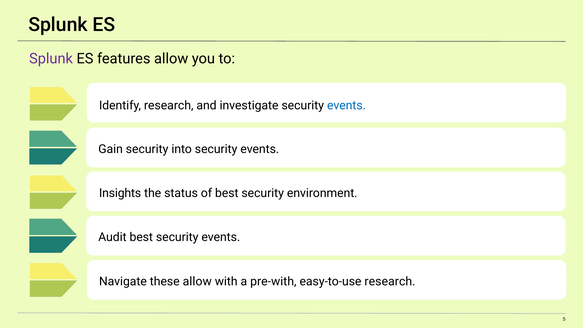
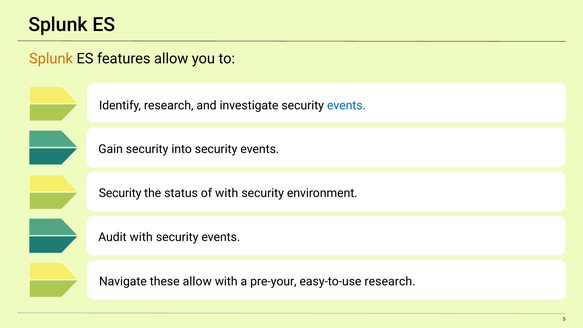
Splunk colour: purple -> orange (51, 59)
Insights: Insights -> Security (120, 193)
of best: best -> with (227, 193)
Audit best: best -> with (141, 237)
pre-with: pre-with -> pre-your (273, 281)
